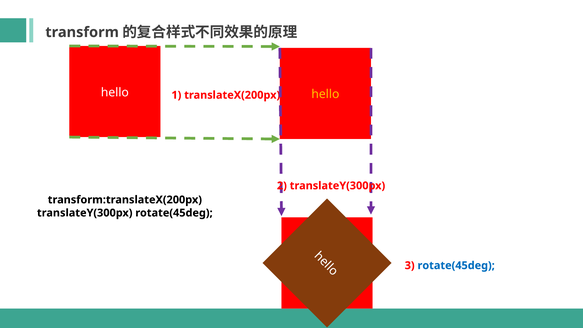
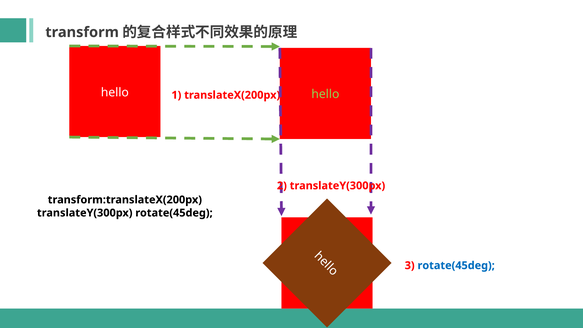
hello colour: yellow -> light green (325, 94)
